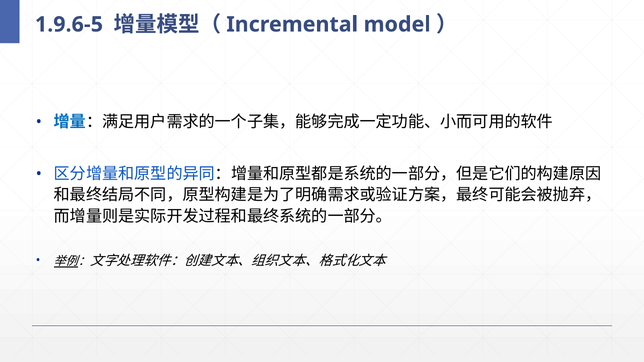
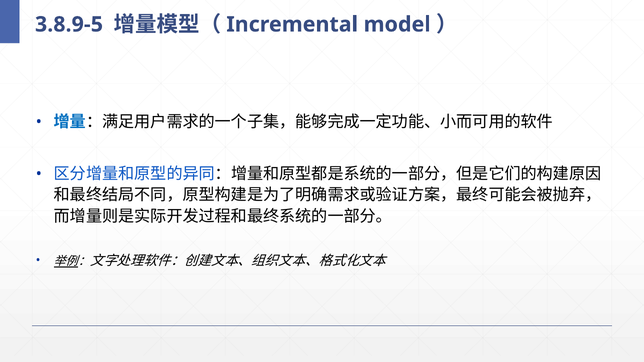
1.9.6-5: 1.9.6-5 -> 3.8.9-5 (69, 24)
